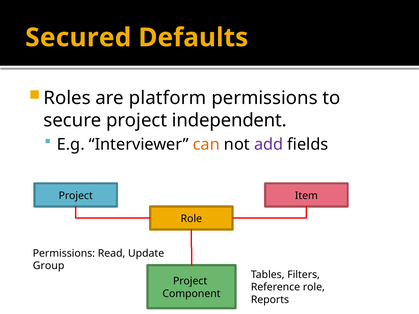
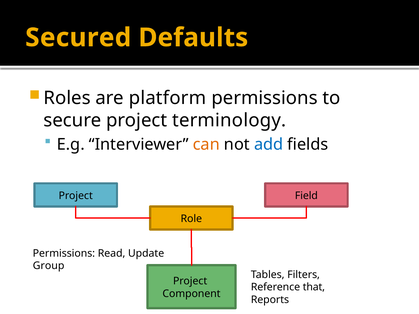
independent: independent -> terminology (229, 120)
add colour: purple -> blue (269, 144)
Item: Item -> Field (306, 196)
Reference role: role -> that (314, 287)
